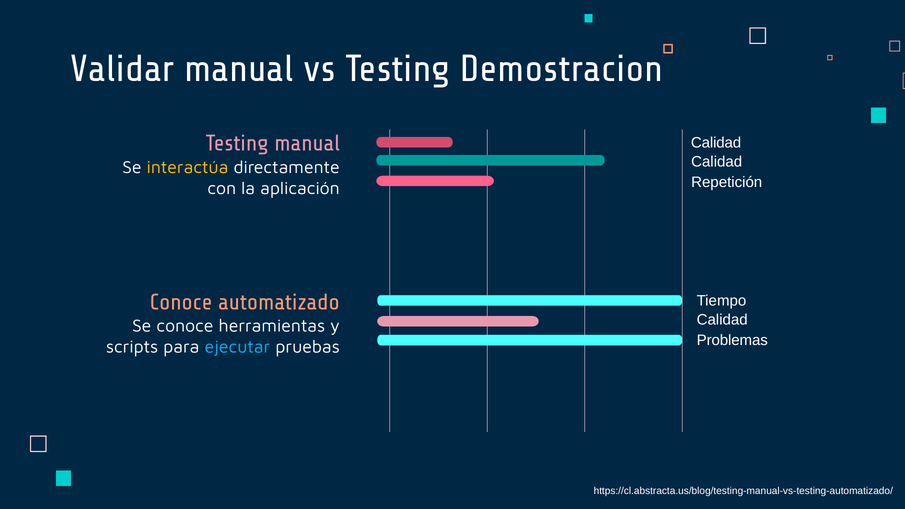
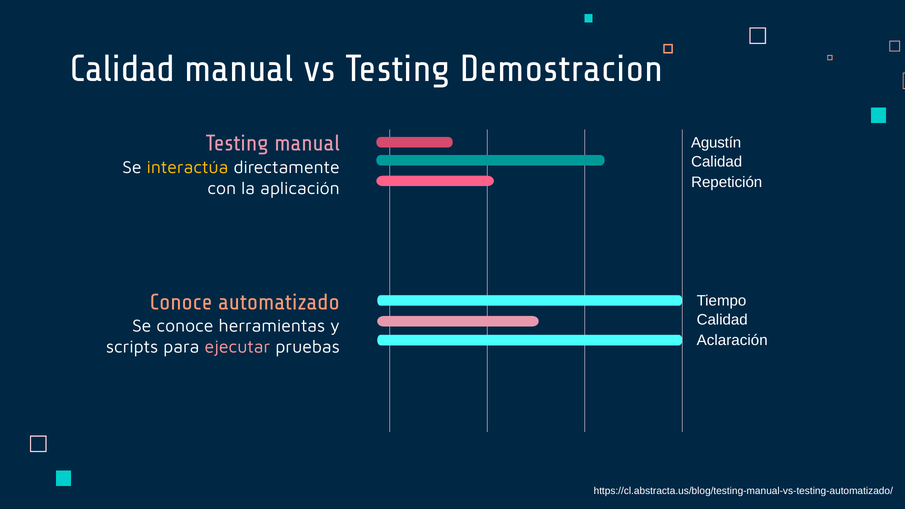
Validar: Validar -> Calidad (123, 69)
Calidad: Calidad -> Agustín (716, 143)
Problemas: Problemas -> Aclaración (732, 340)
ejecutar colour: light blue -> pink (237, 347)
